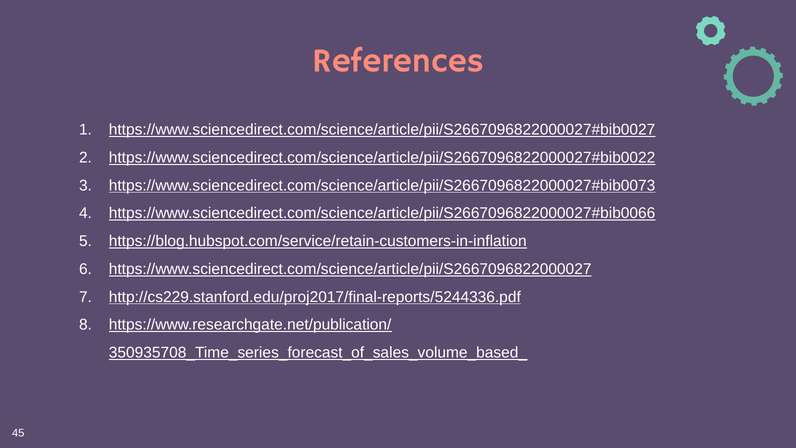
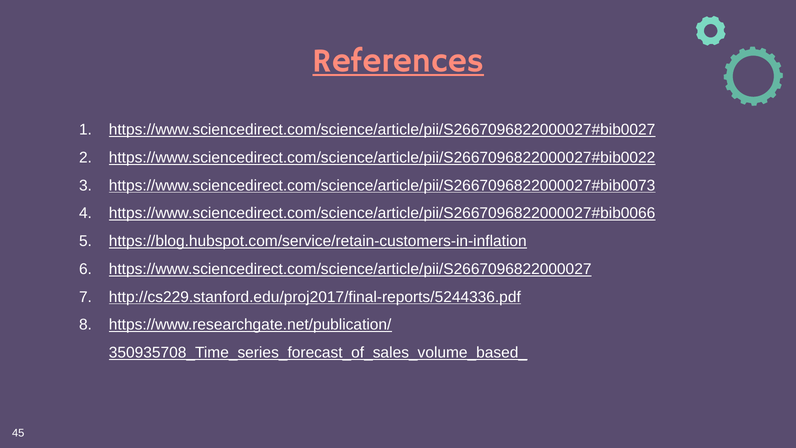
References underline: none -> present (398, 61)
